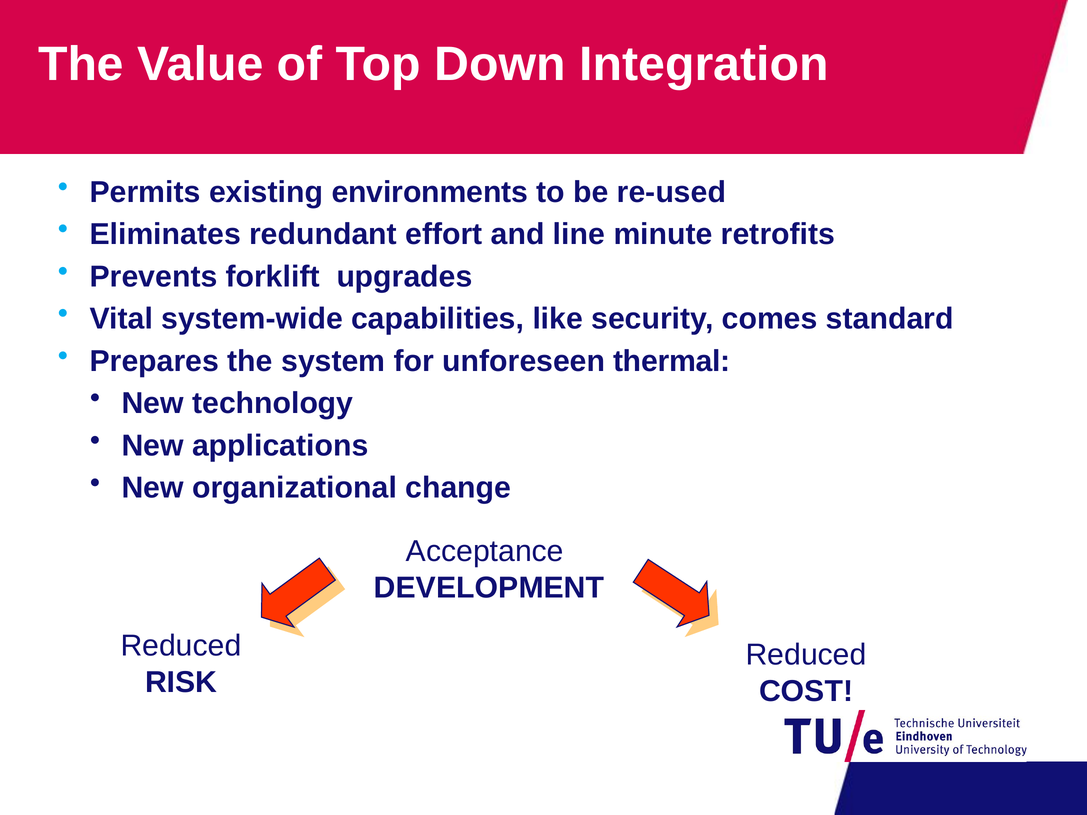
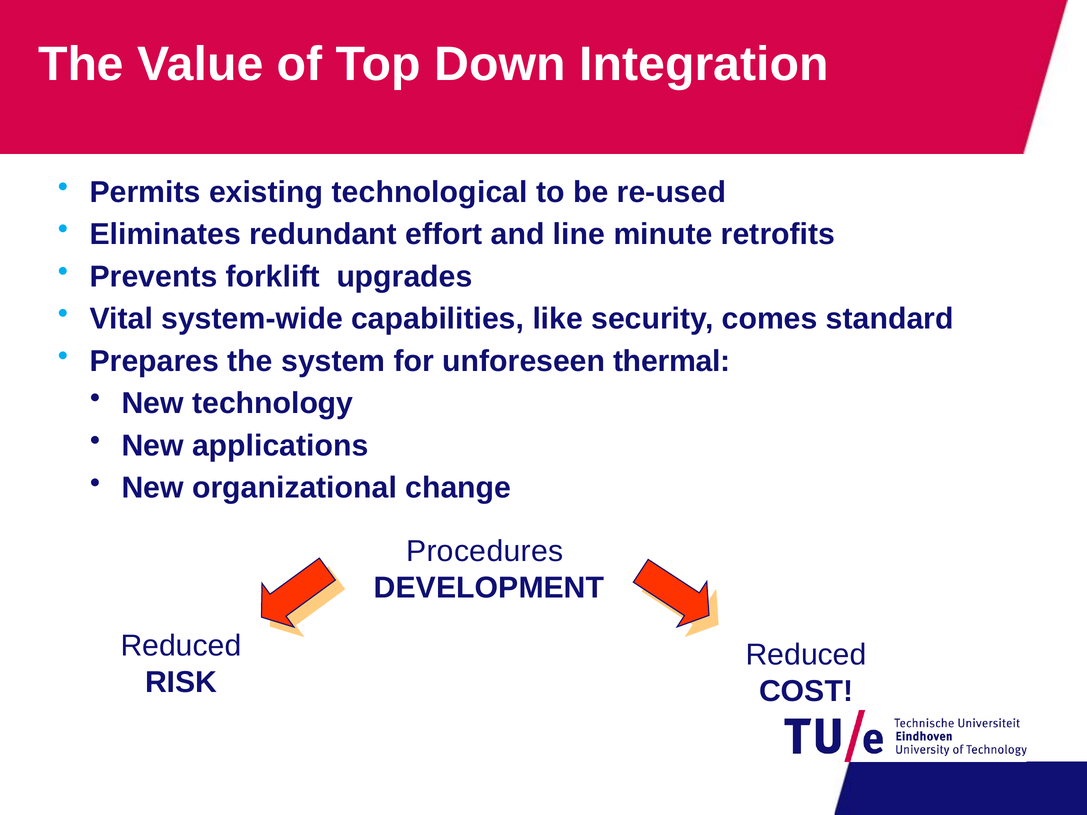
environments: environments -> technological (430, 192)
Acceptance: Acceptance -> Procedures (485, 552)
